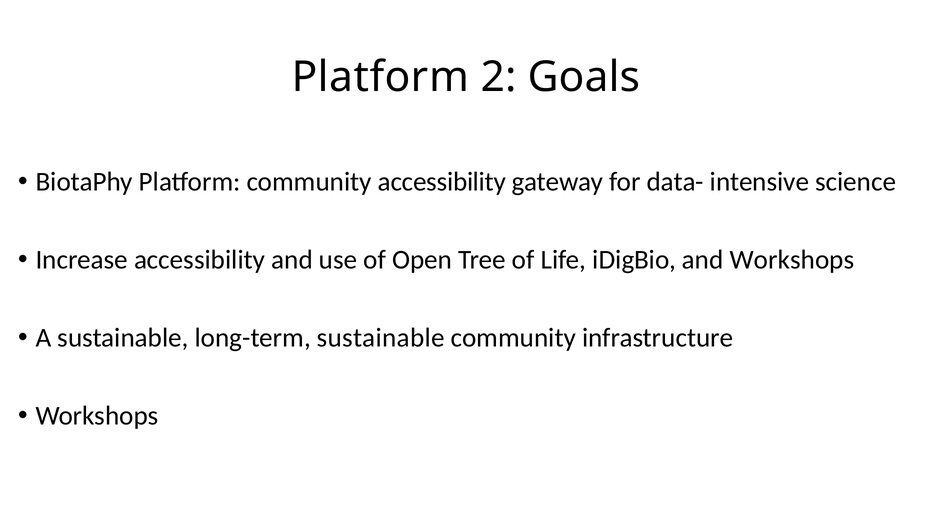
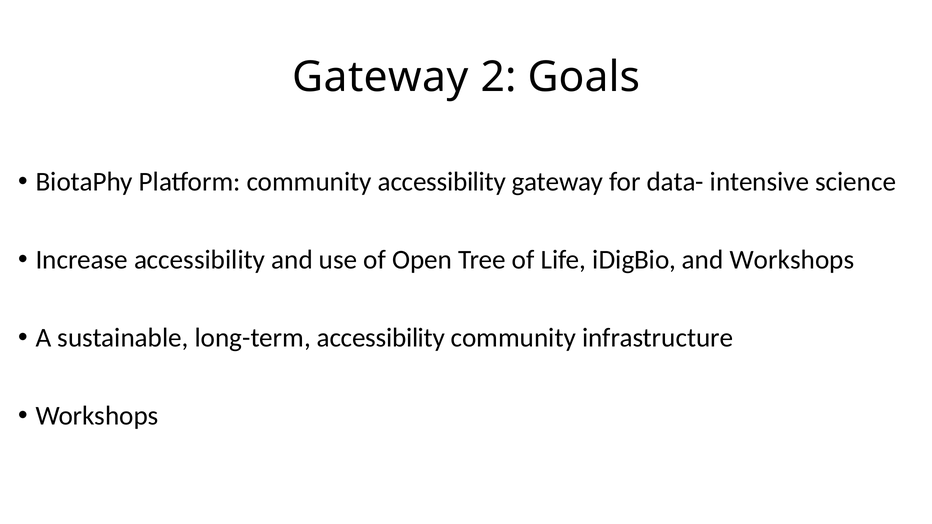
Platform: Platform -> Gateway (380, 77)
long-term sustainable: sustainable -> accessibility (381, 338)
